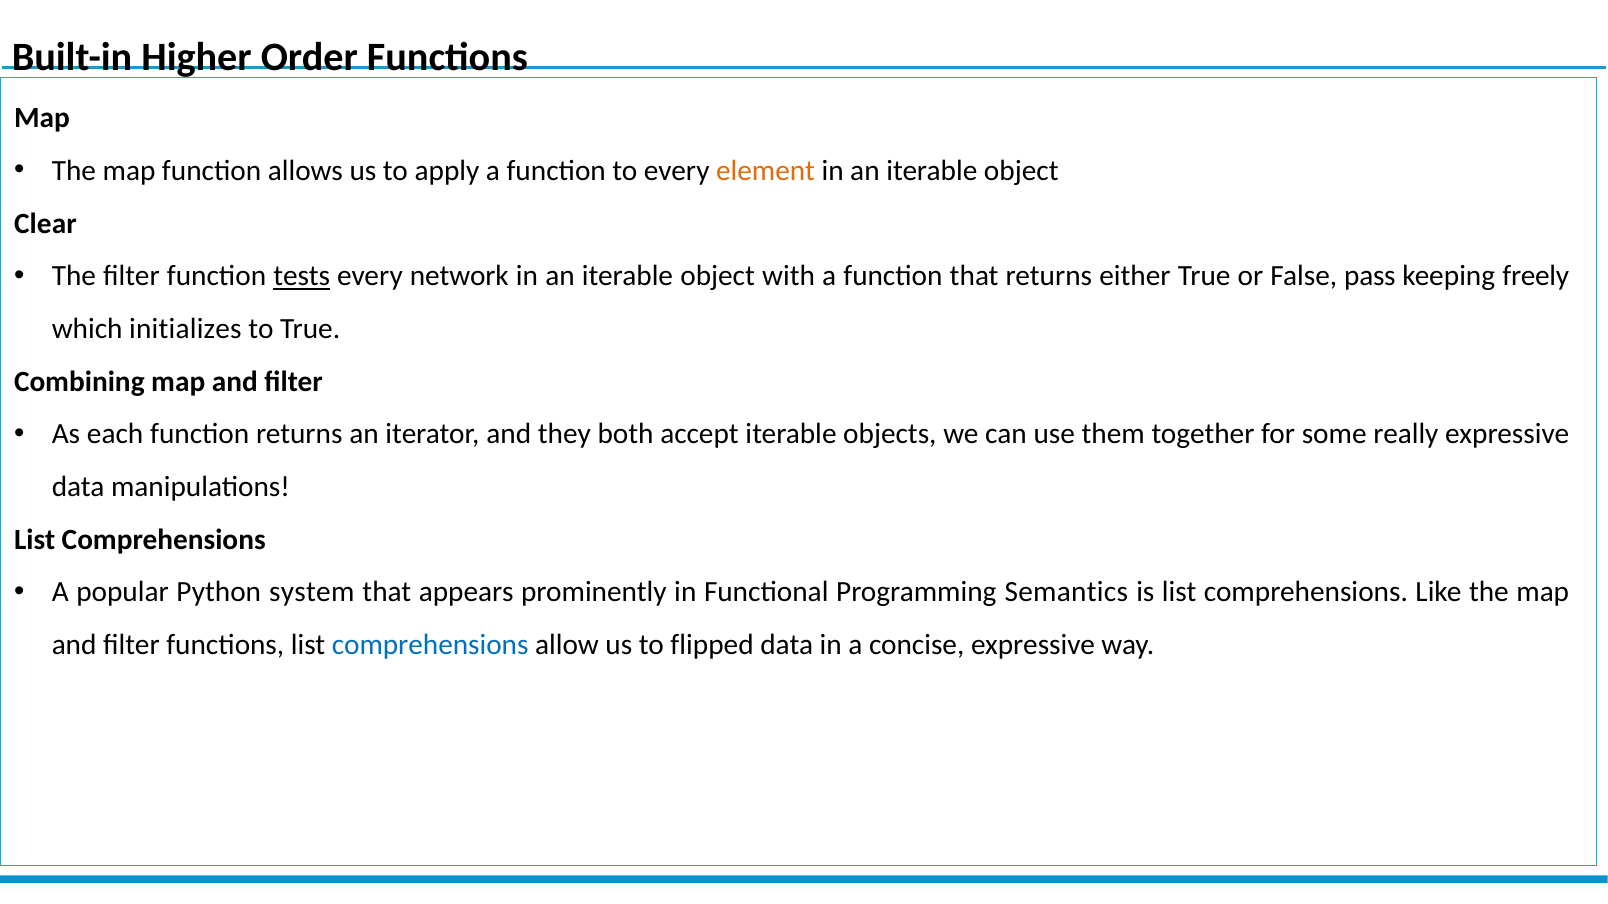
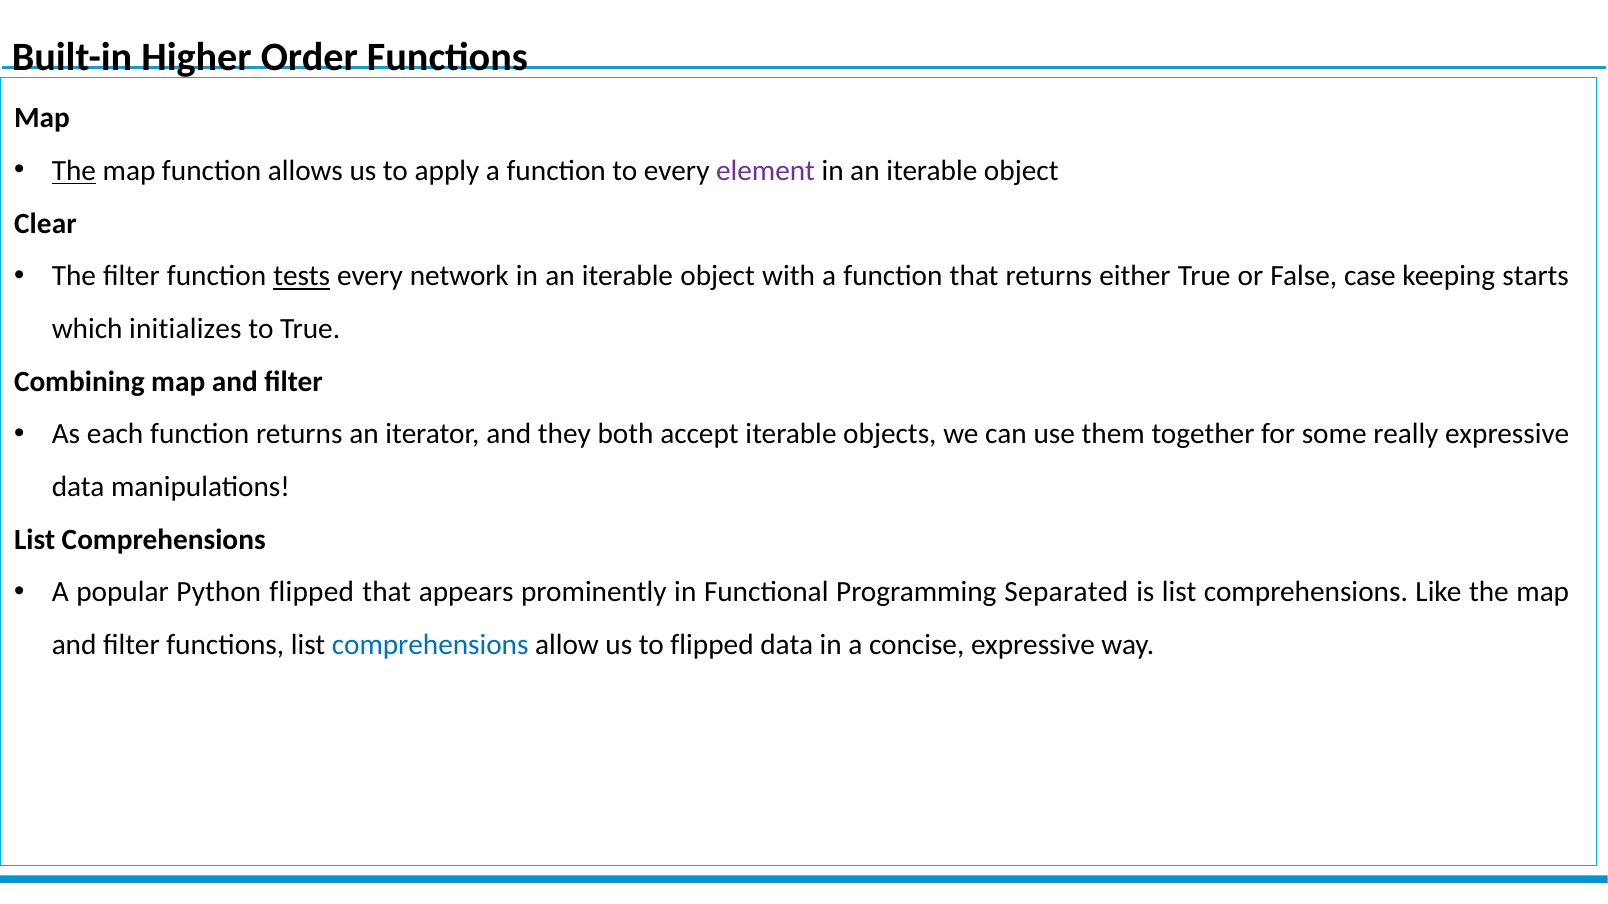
The underline: none -> present (74, 171)
element colour: orange -> purple (766, 171)
pass: pass -> case (1370, 276)
freely: freely -> starts (1536, 276)
Python system: system -> flipped (312, 593)
Semantics: Semantics -> Separated (1066, 593)
